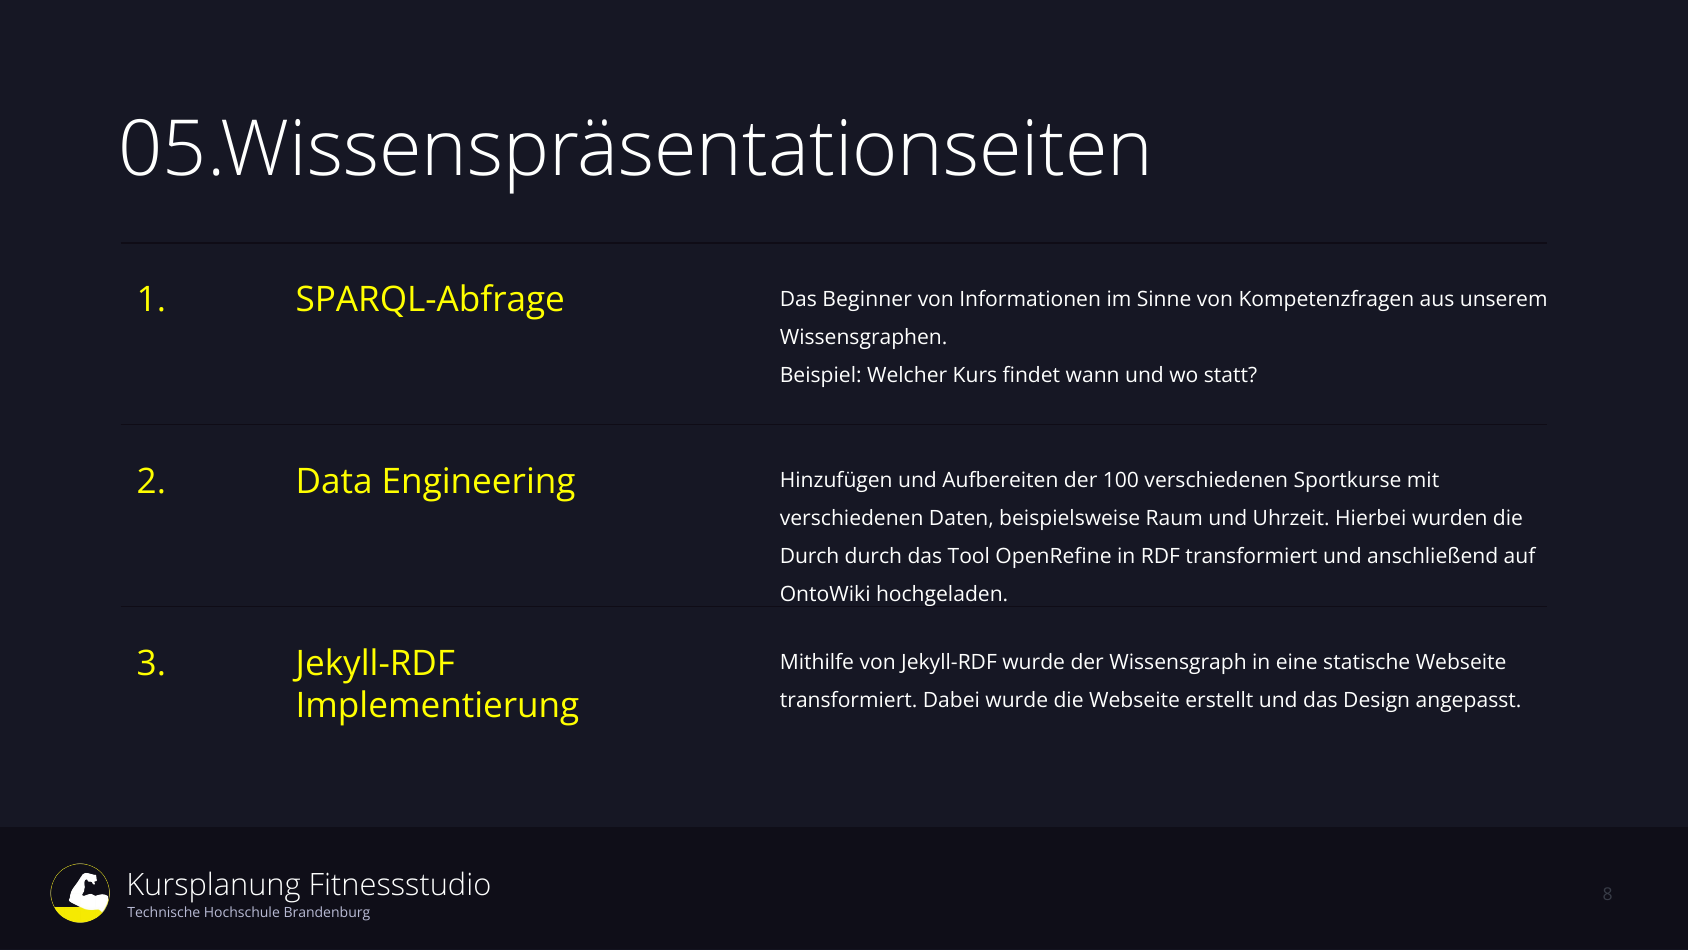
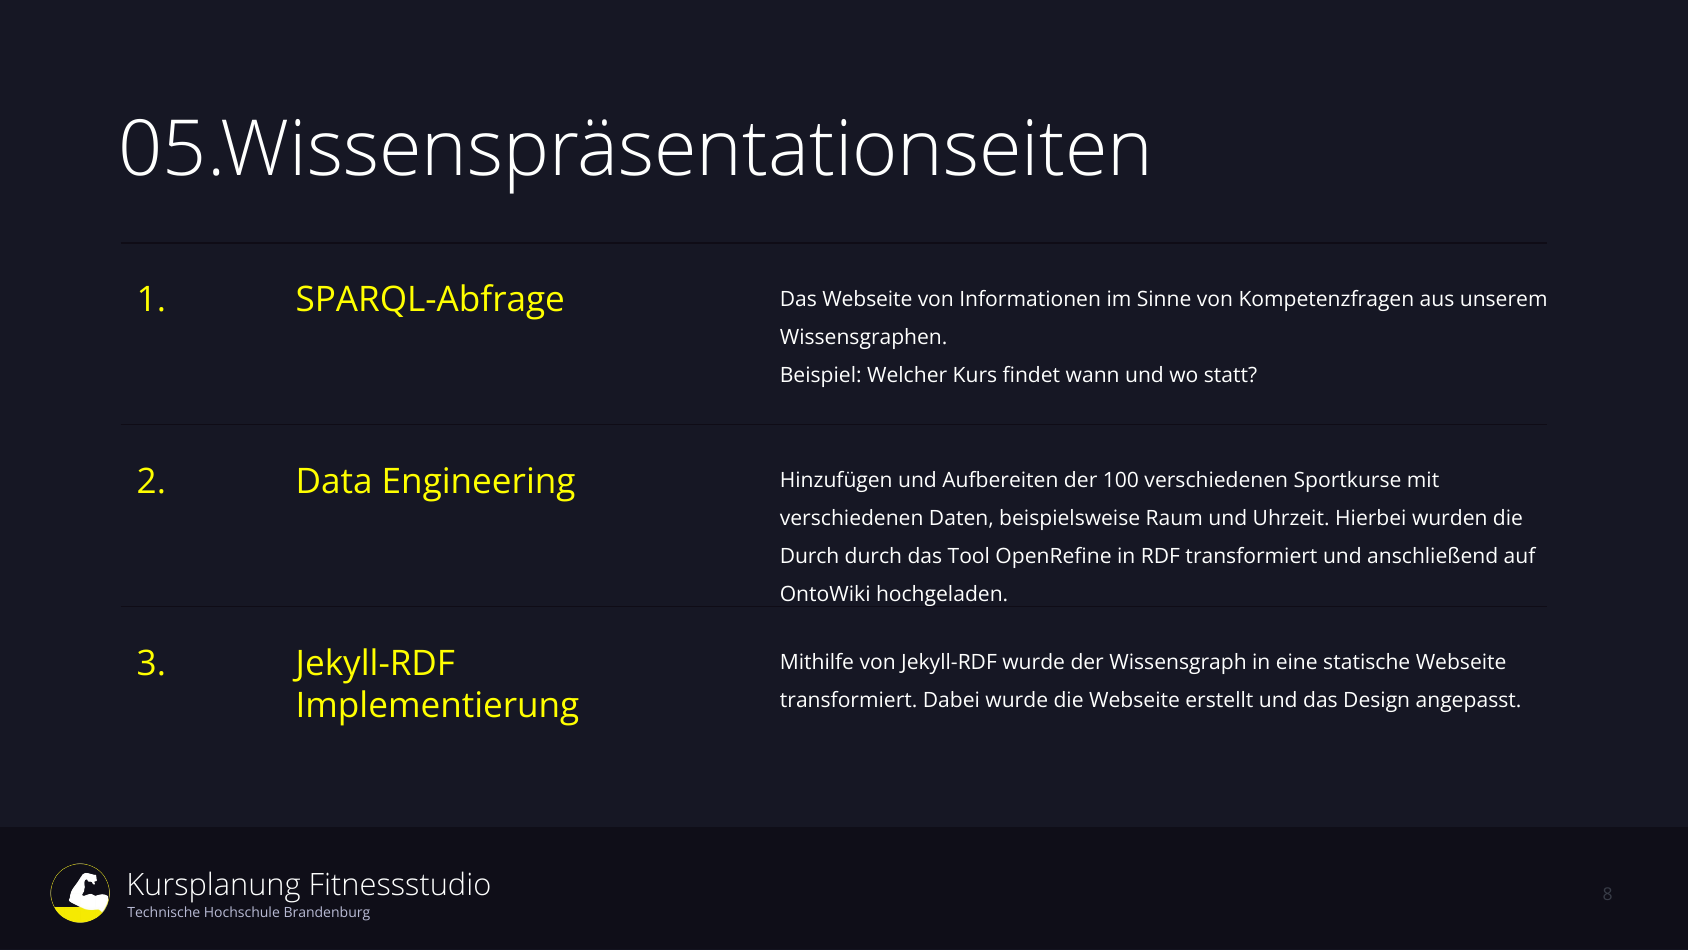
Das Beginner: Beginner -> Webseite (867, 299)
